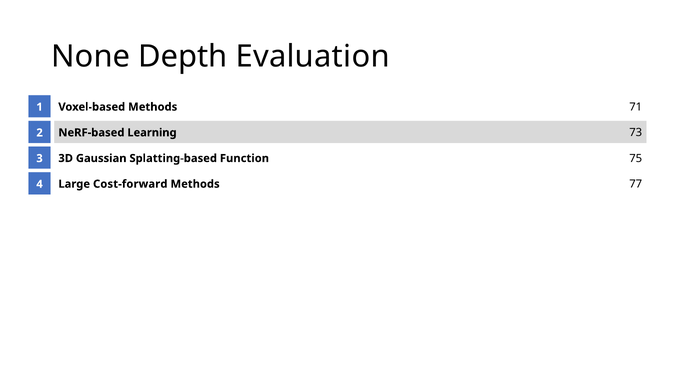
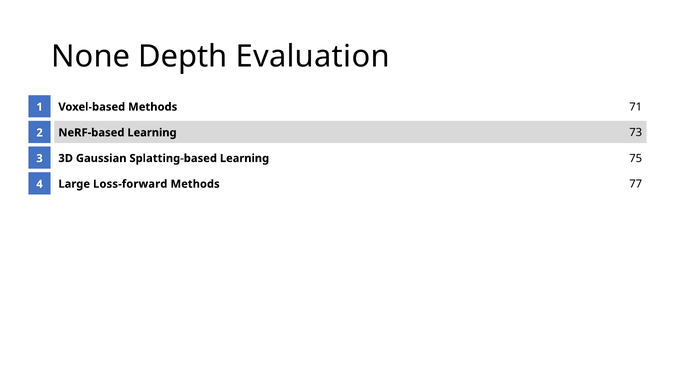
Splatting-based Function: Function -> Learning (244, 158)
Cost-forward: Cost-forward -> Loss-forward (130, 184)
